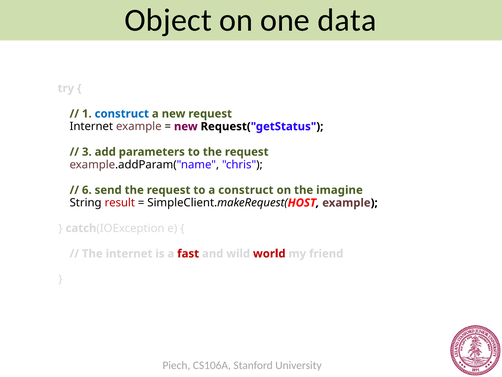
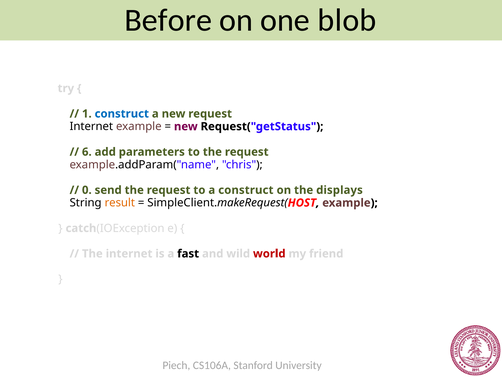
Object: Object -> Before (168, 20)
data: data -> blob (347, 20)
3: 3 -> 6 (87, 152)
6: 6 -> 0 (87, 190)
imagine: imagine -> displays (339, 190)
result colour: red -> orange (120, 203)
fast colour: red -> black (188, 253)
